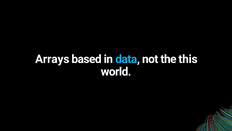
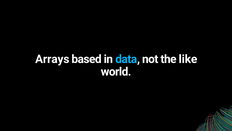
this: this -> like (188, 59)
